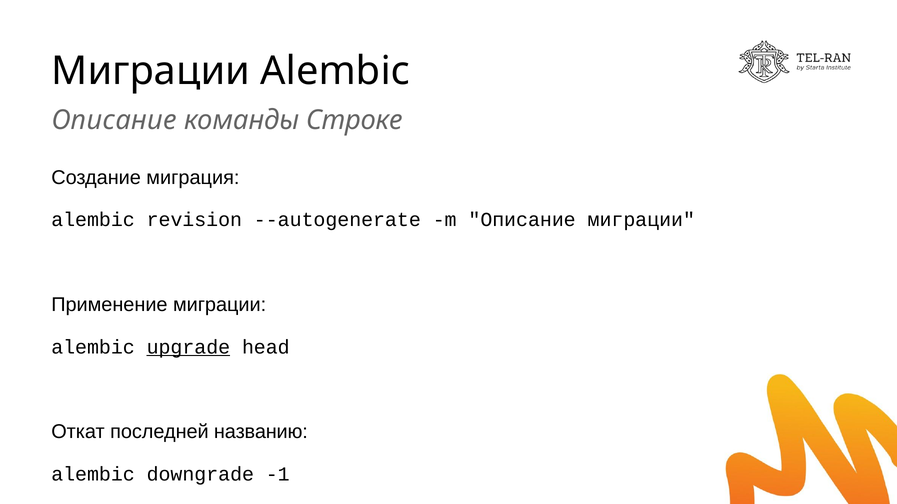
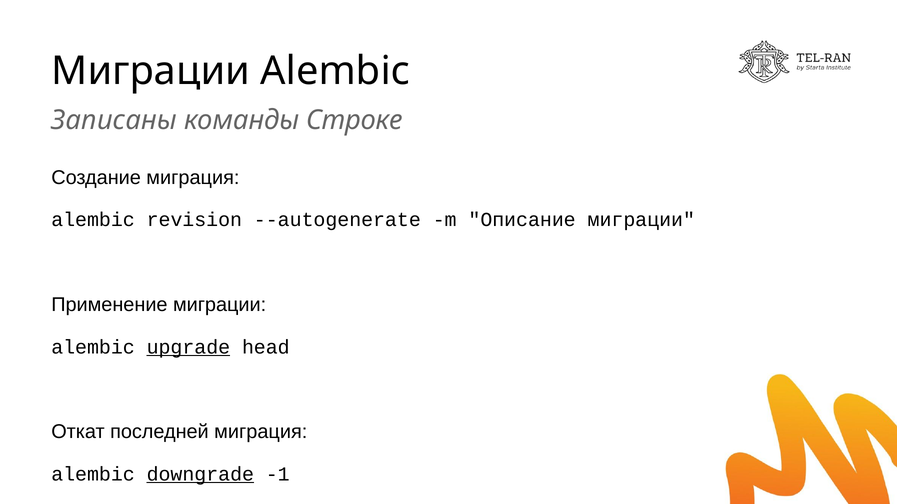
Описание: Описание -> Записаны (114, 121)
последней названию: названию -> миграция (261, 432)
downgrade underline: none -> present (200, 475)
